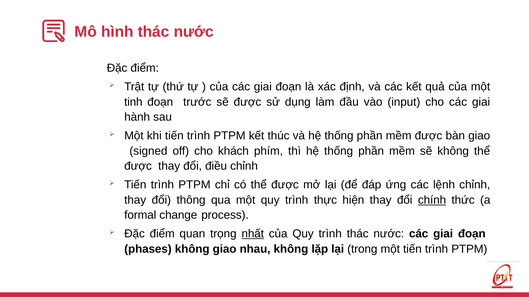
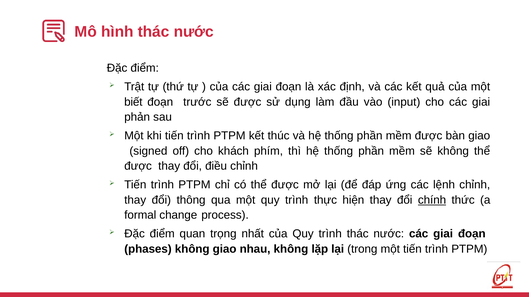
tinh: tinh -> biết (133, 102)
hành: hành -> phản (137, 117)
nhất underline: present -> none (253, 234)
